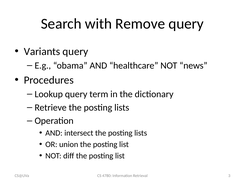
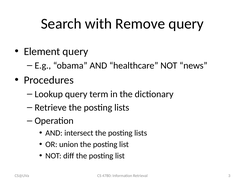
Variants: Variants -> Element (42, 51)
